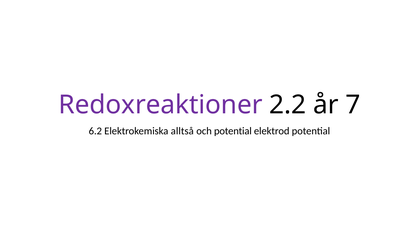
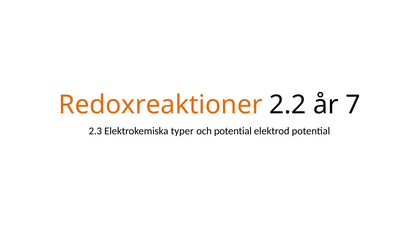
Redoxreaktioner colour: purple -> orange (161, 105)
6.2: 6.2 -> 2.3 (95, 131)
alltså: alltså -> typer (182, 131)
